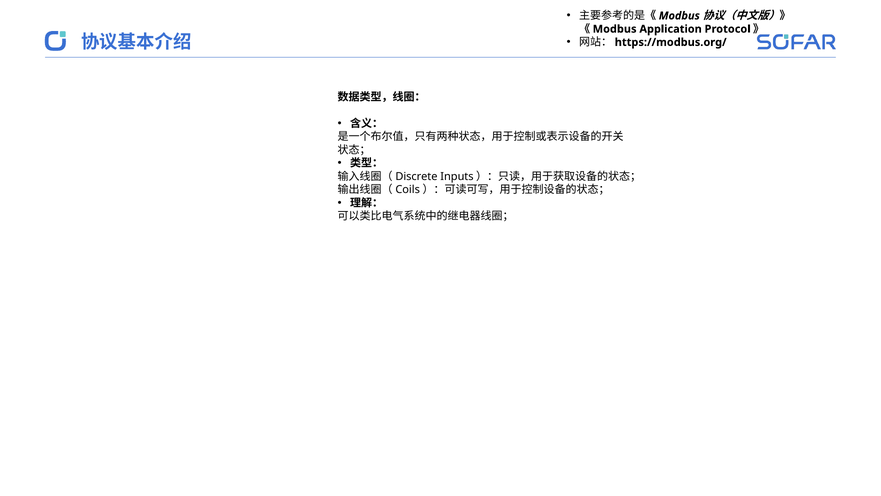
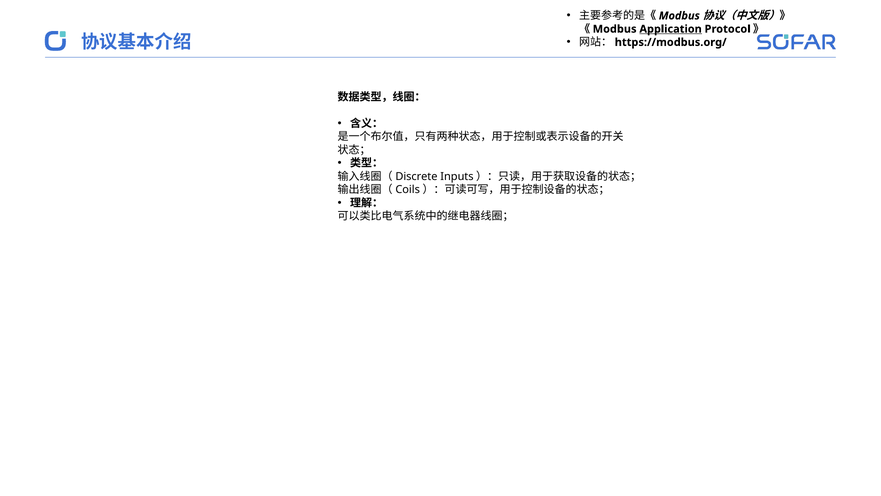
Application underline: none -> present (671, 29)
